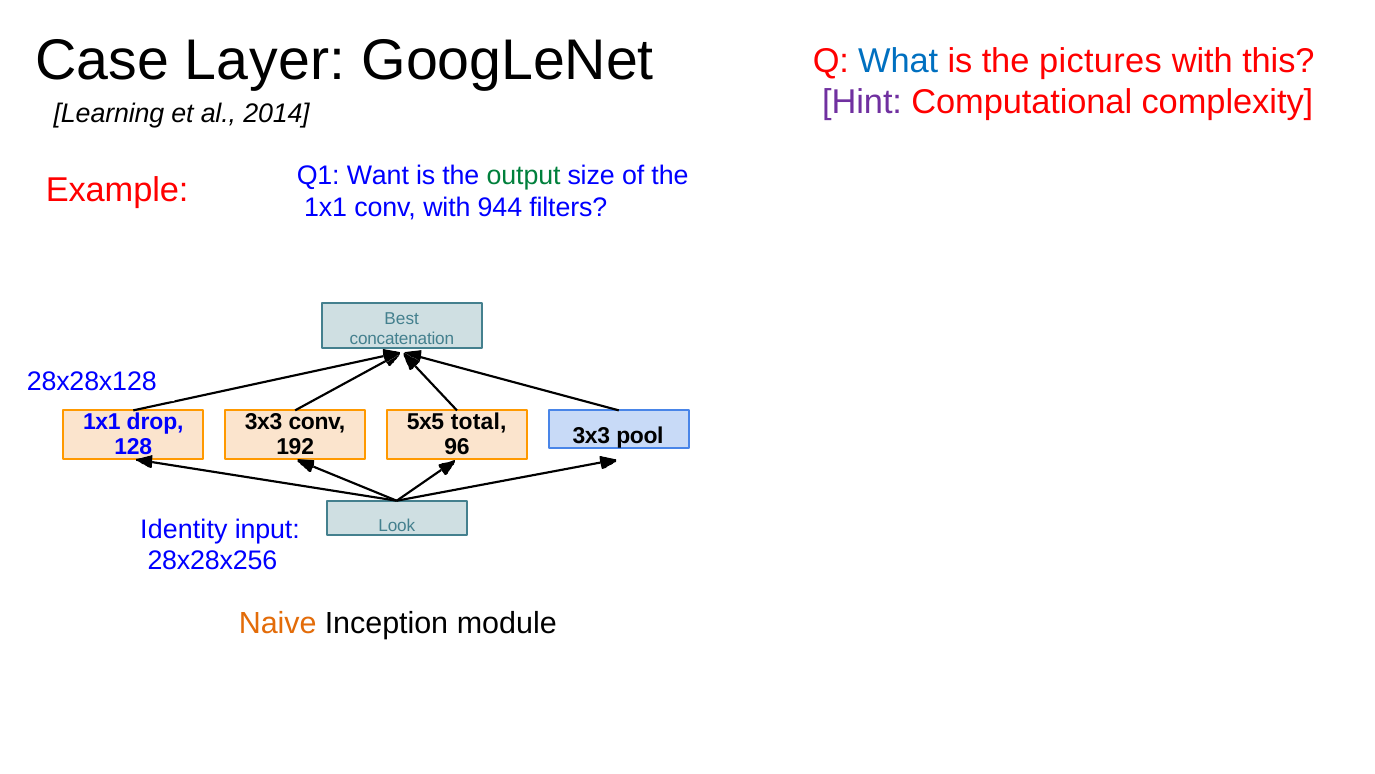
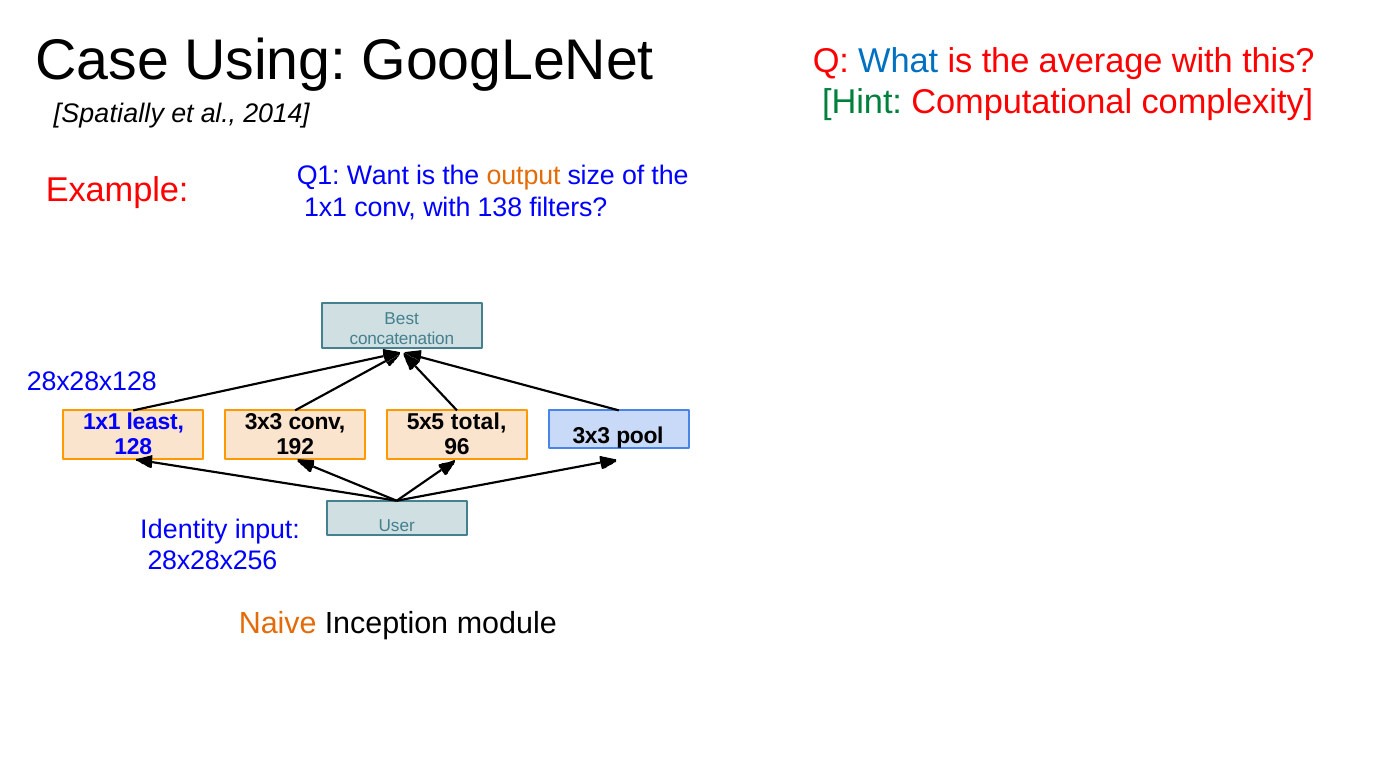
Layer: Layer -> Using (265, 61)
pictures: pictures -> average (1101, 61)
Hint colour: purple -> green (862, 102)
Learning: Learning -> Spatially (109, 114)
output colour: green -> orange (524, 176)
944: 944 -> 138 (500, 207)
drop: drop -> least (155, 422)
Look: Look -> User (397, 526)
